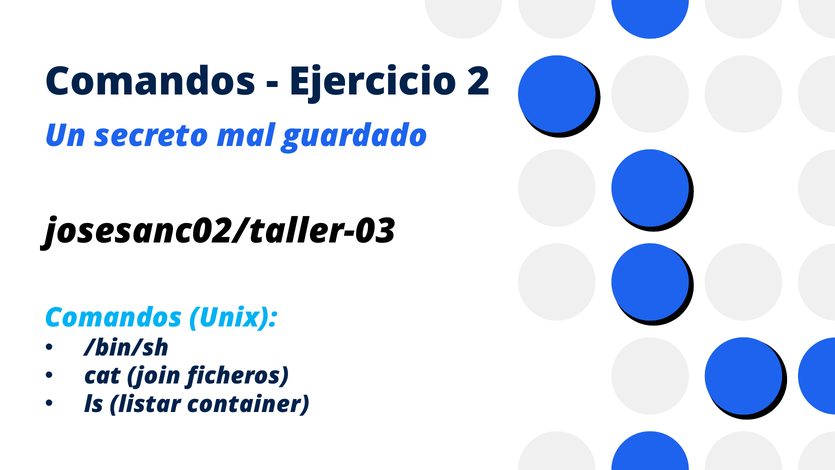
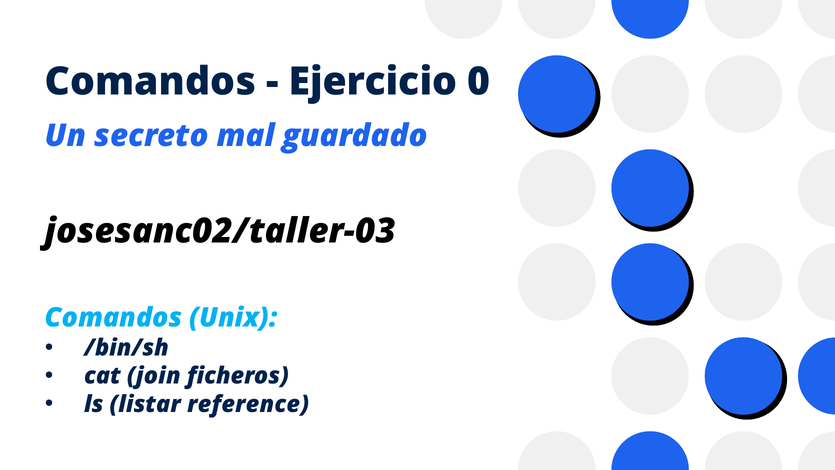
2: 2 -> 0 (479, 82)
container: container -> reference (248, 404)
